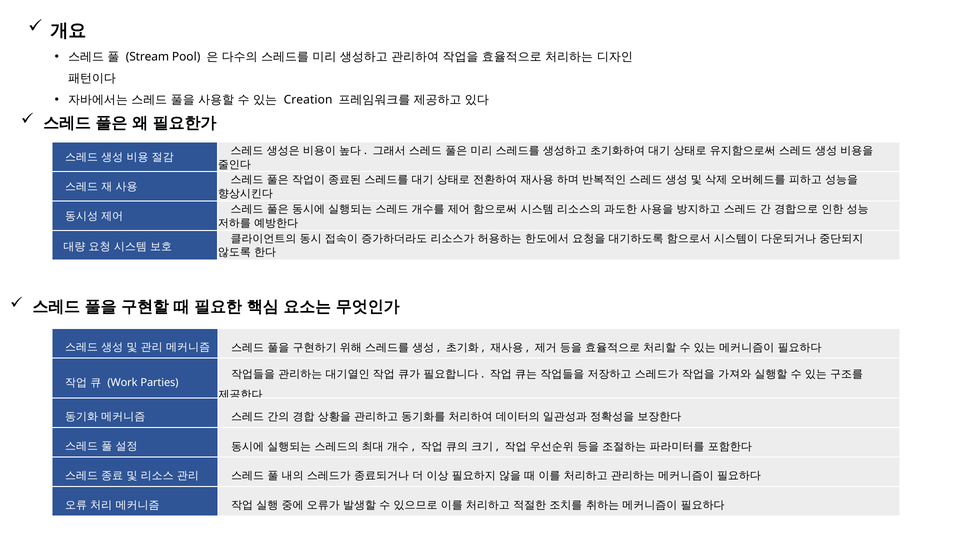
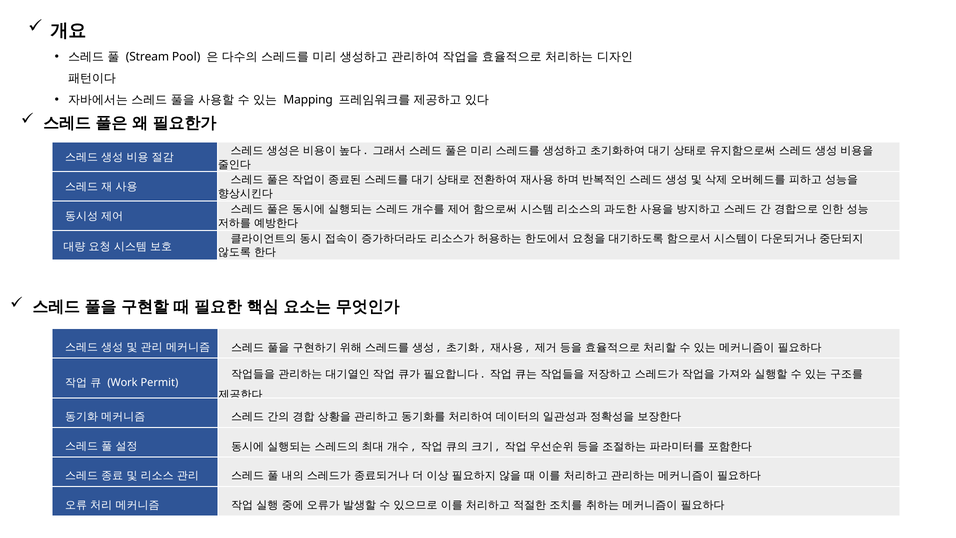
Creation: Creation -> Mapping (308, 100)
Parties: Parties -> Permit (159, 382)
